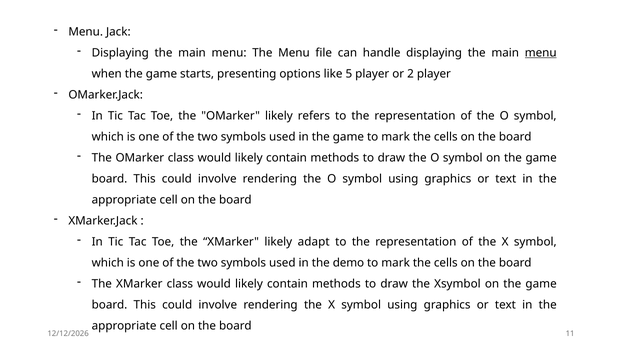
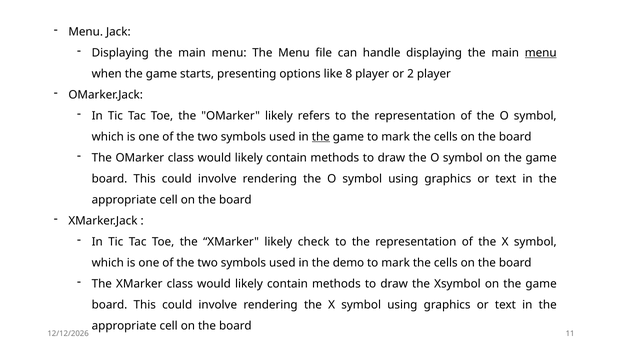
5: 5 -> 8 (349, 74)
the underline: none -> present (321, 137)
adapt: adapt -> check (314, 242)
